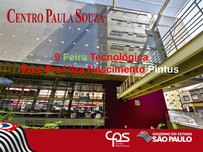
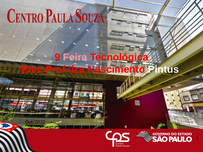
Feira colour: light green -> pink (75, 57)
